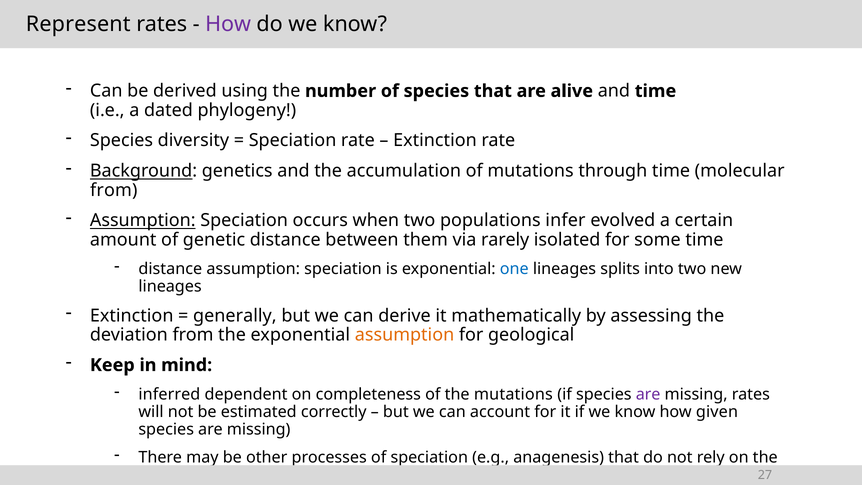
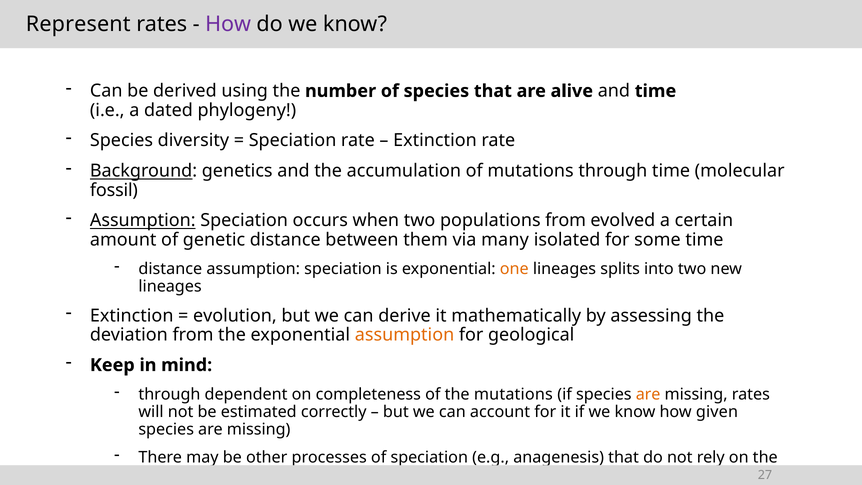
from: from -> fossil (114, 190)
populations infer: infer -> from (566, 220)
via rarely: rarely -> many (505, 240)
one colour: blue -> orange (514, 269)
generally: generally -> evolution (235, 315)
inferred: inferred -> through (169, 394)
are colour: purple -> orange (648, 394)
